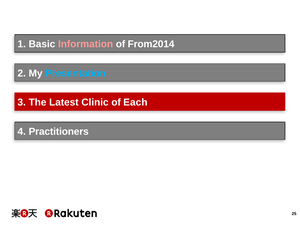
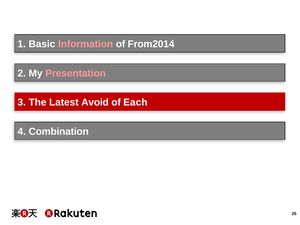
Presentation colour: light blue -> pink (76, 73)
Clinic: Clinic -> Avoid (95, 102)
Practitioners: Practitioners -> Combination (59, 131)
